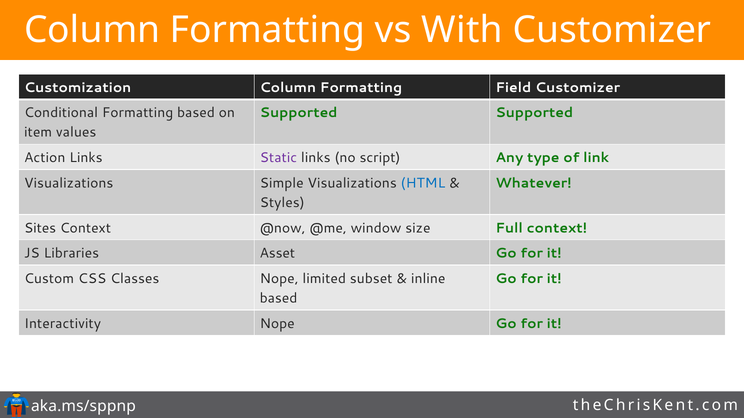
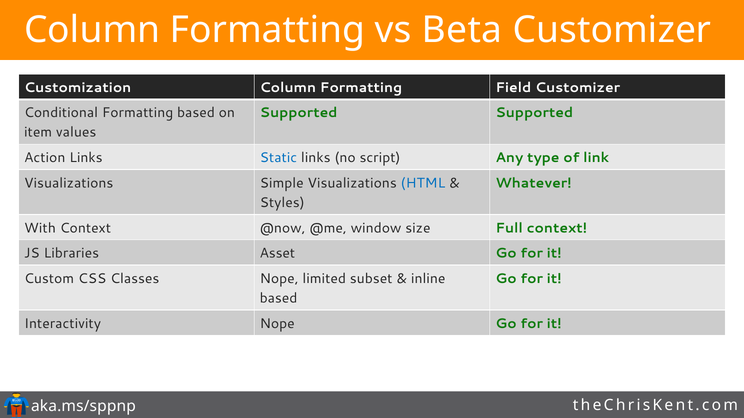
With: With -> Beta (462, 30)
Static colour: purple -> blue (278, 158)
Sites: Sites -> With (40, 228)
